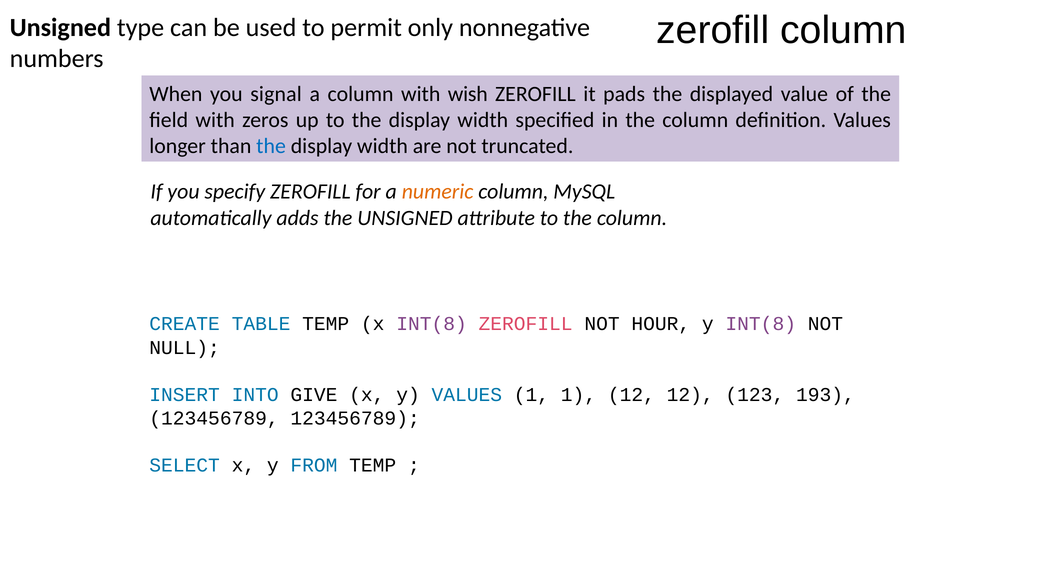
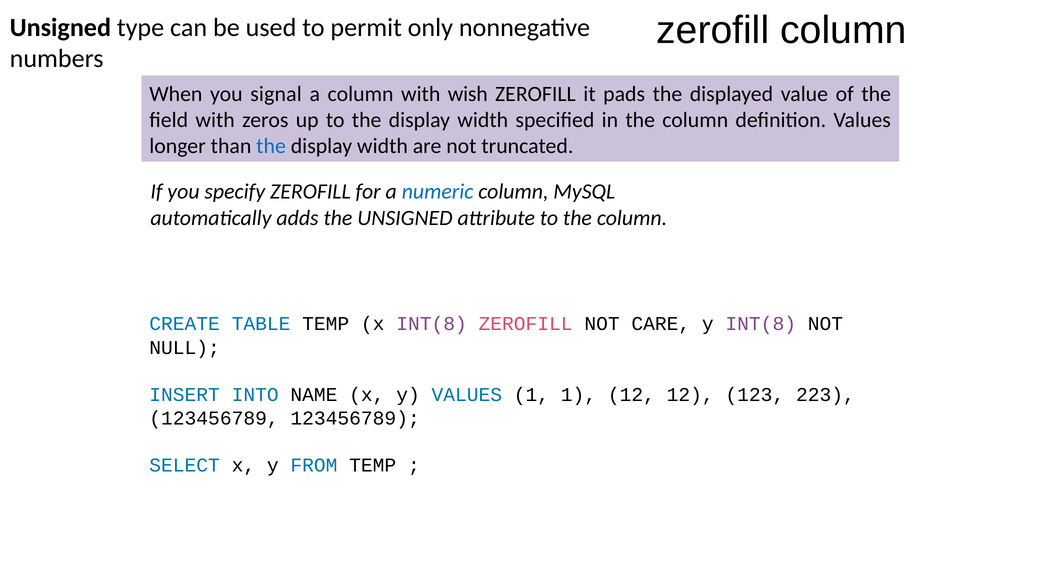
numeric colour: orange -> blue (438, 192)
HOUR: HOUR -> CARE (661, 324)
GIVE: GIVE -> NAME (314, 395)
193: 193 -> 223 (825, 395)
